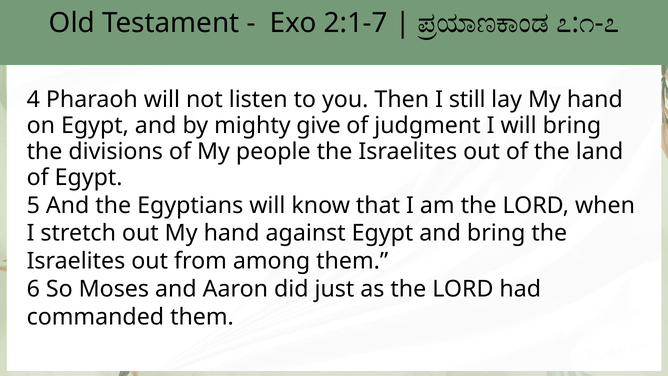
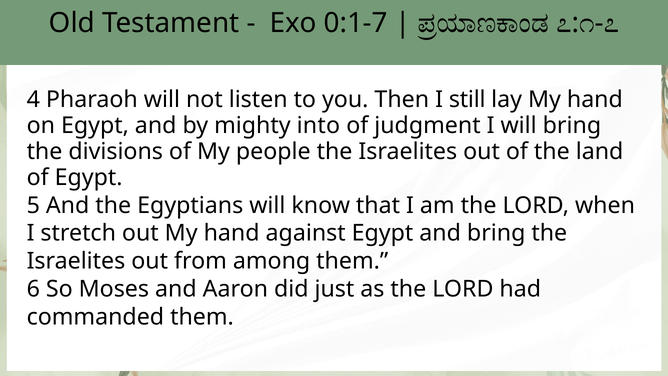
2:1-7: 2:1-7 -> 0:1-7 (356, 23)
give: give -> into (318, 126)
